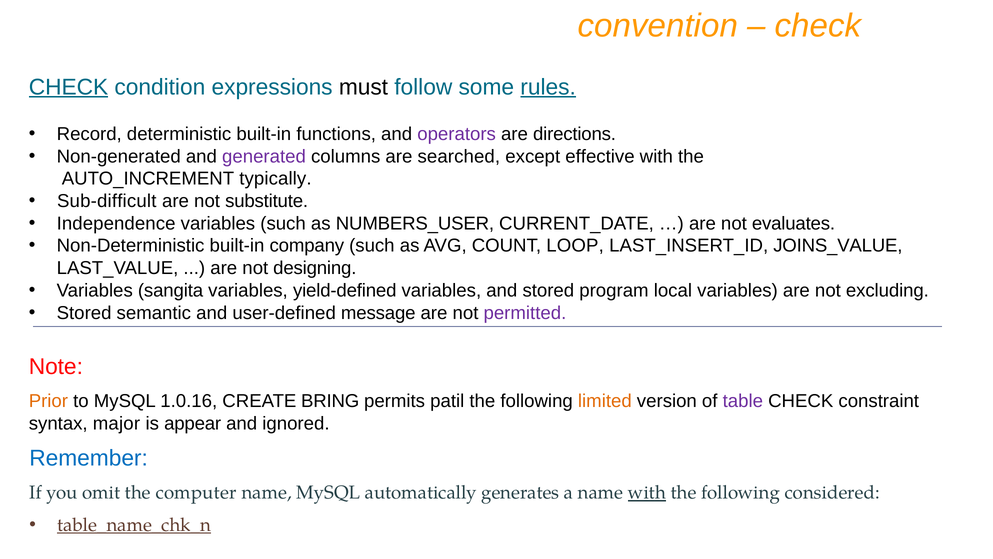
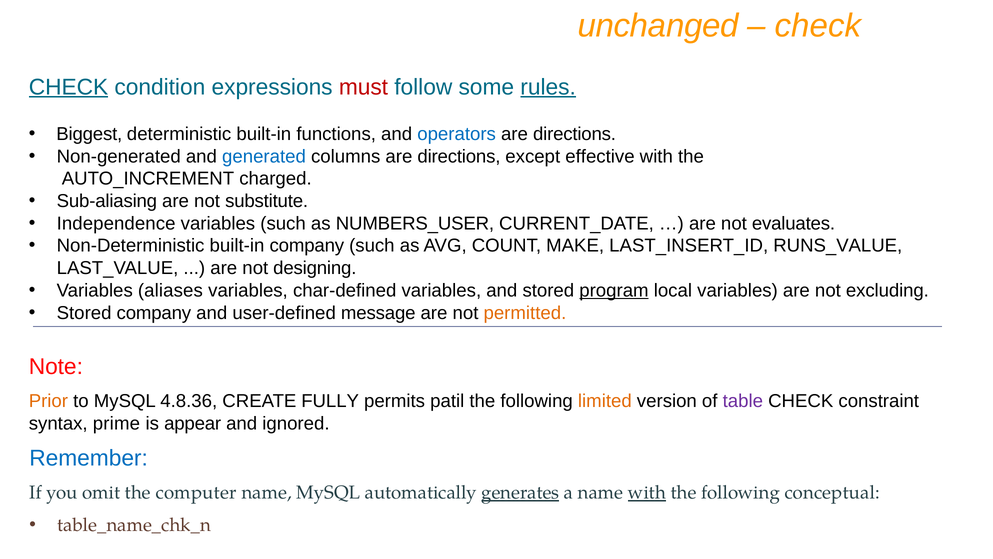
convention: convention -> unchanged (658, 26)
must colour: black -> red (363, 87)
Record: Record -> Biggest (89, 134)
operators colour: purple -> blue (457, 134)
generated colour: purple -> blue (264, 156)
columns are searched: searched -> directions (459, 156)
typically: typically -> charged (275, 179)
Sub-difficult: Sub-difficult -> Sub-aliasing (107, 201)
LOOP: LOOP -> MAKE (575, 246)
JOINS_VALUE: JOINS_VALUE -> RUNS_VALUE (838, 246)
sangita: sangita -> aliases (170, 290)
yield-defined: yield-defined -> char-defined (345, 290)
program underline: none -> present (614, 290)
Stored semantic: semantic -> company (154, 313)
permitted colour: purple -> orange (525, 313)
1.0.16: 1.0.16 -> 4.8.36 (189, 401)
BRING: BRING -> FULLY (330, 401)
major: major -> prime (116, 423)
generates underline: none -> present (520, 492)
considered: considered -> conceptual (832, 492)
table_name_chk_n underline: present -> none (134, 525)
